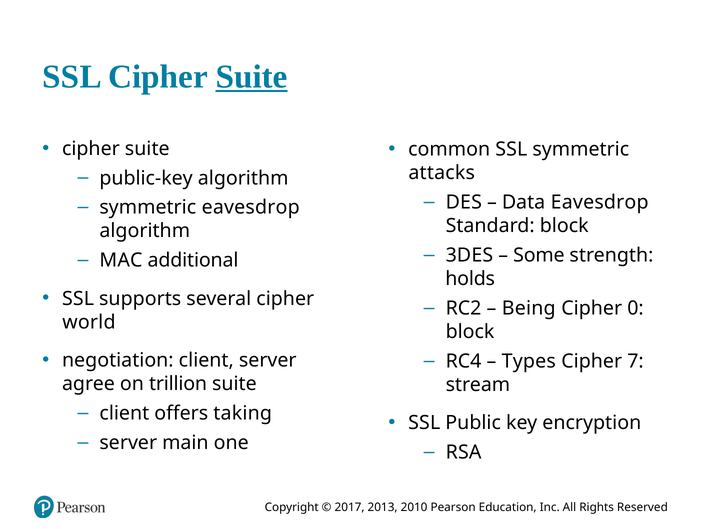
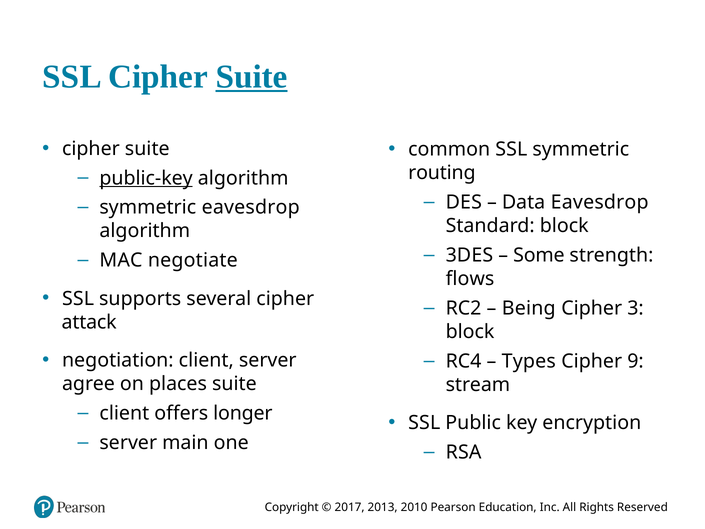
attacks: attacks -> routing (442, 173)
public-key underline: none -> present (146, 178)
additional: additional -> negotiate (193, 260)
holds: holds -> flows (470, 279)
0: 0 -> 3 (635, 308)
world: world -> attack (89, 322)
7: 7 -> 9 (635, 361)
trillion: trillion -> places (178, 384)
taking: taking -> longer (243, 413)
